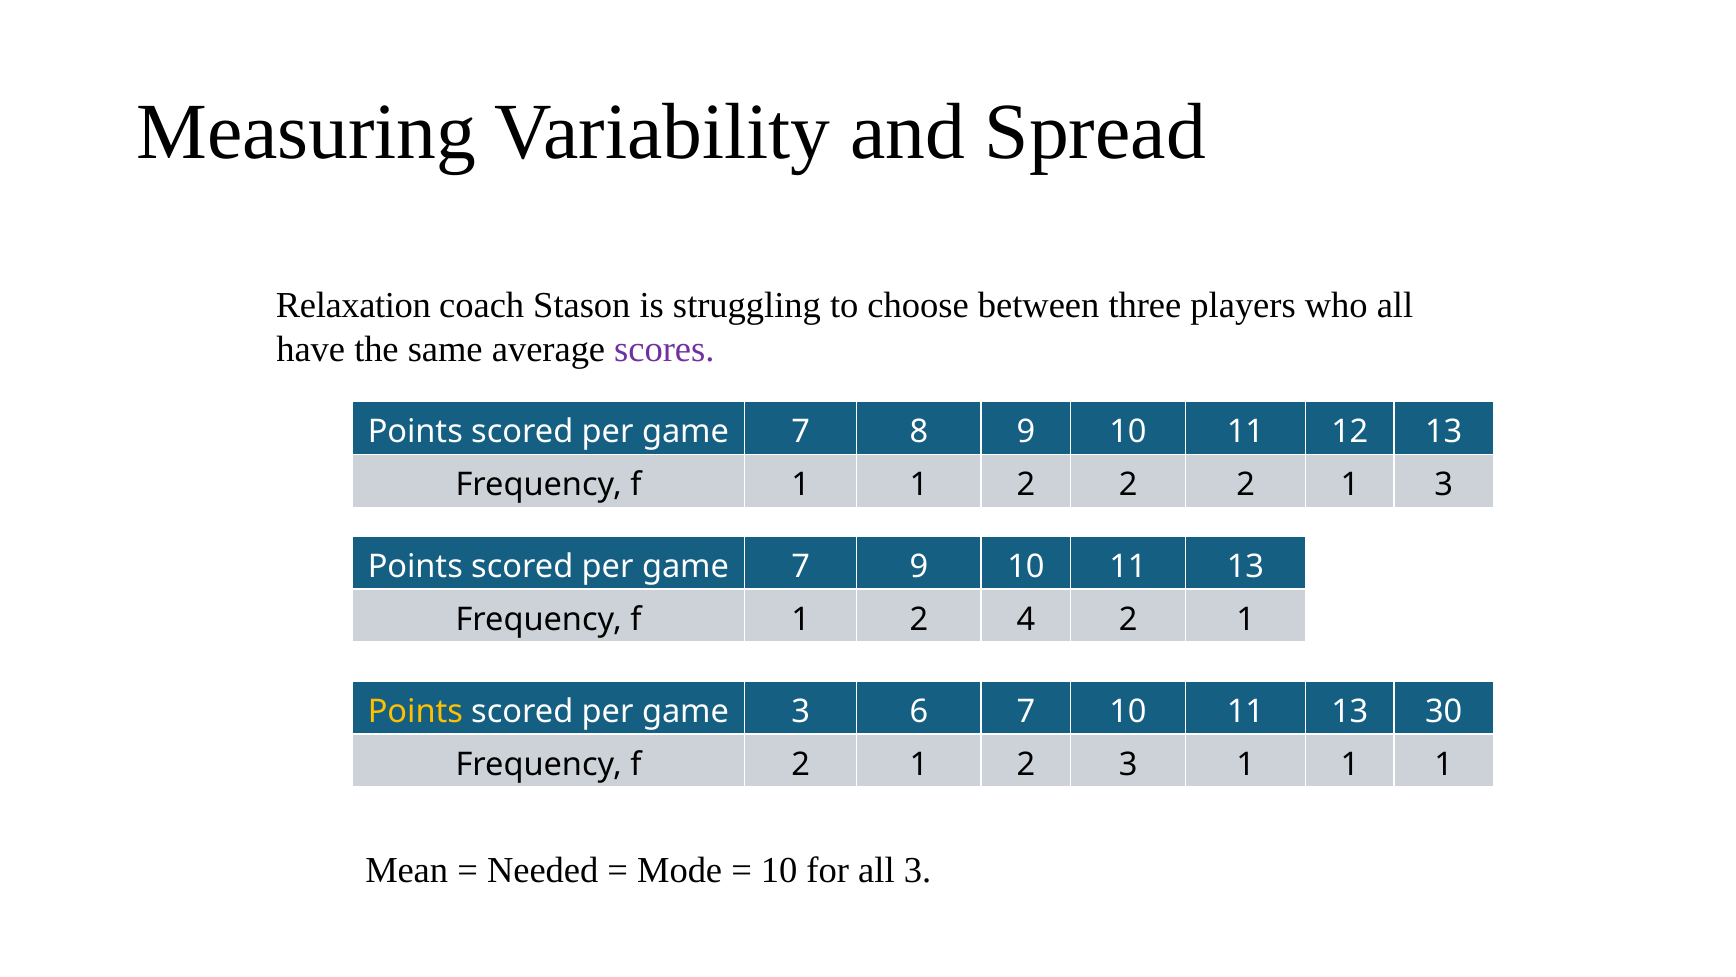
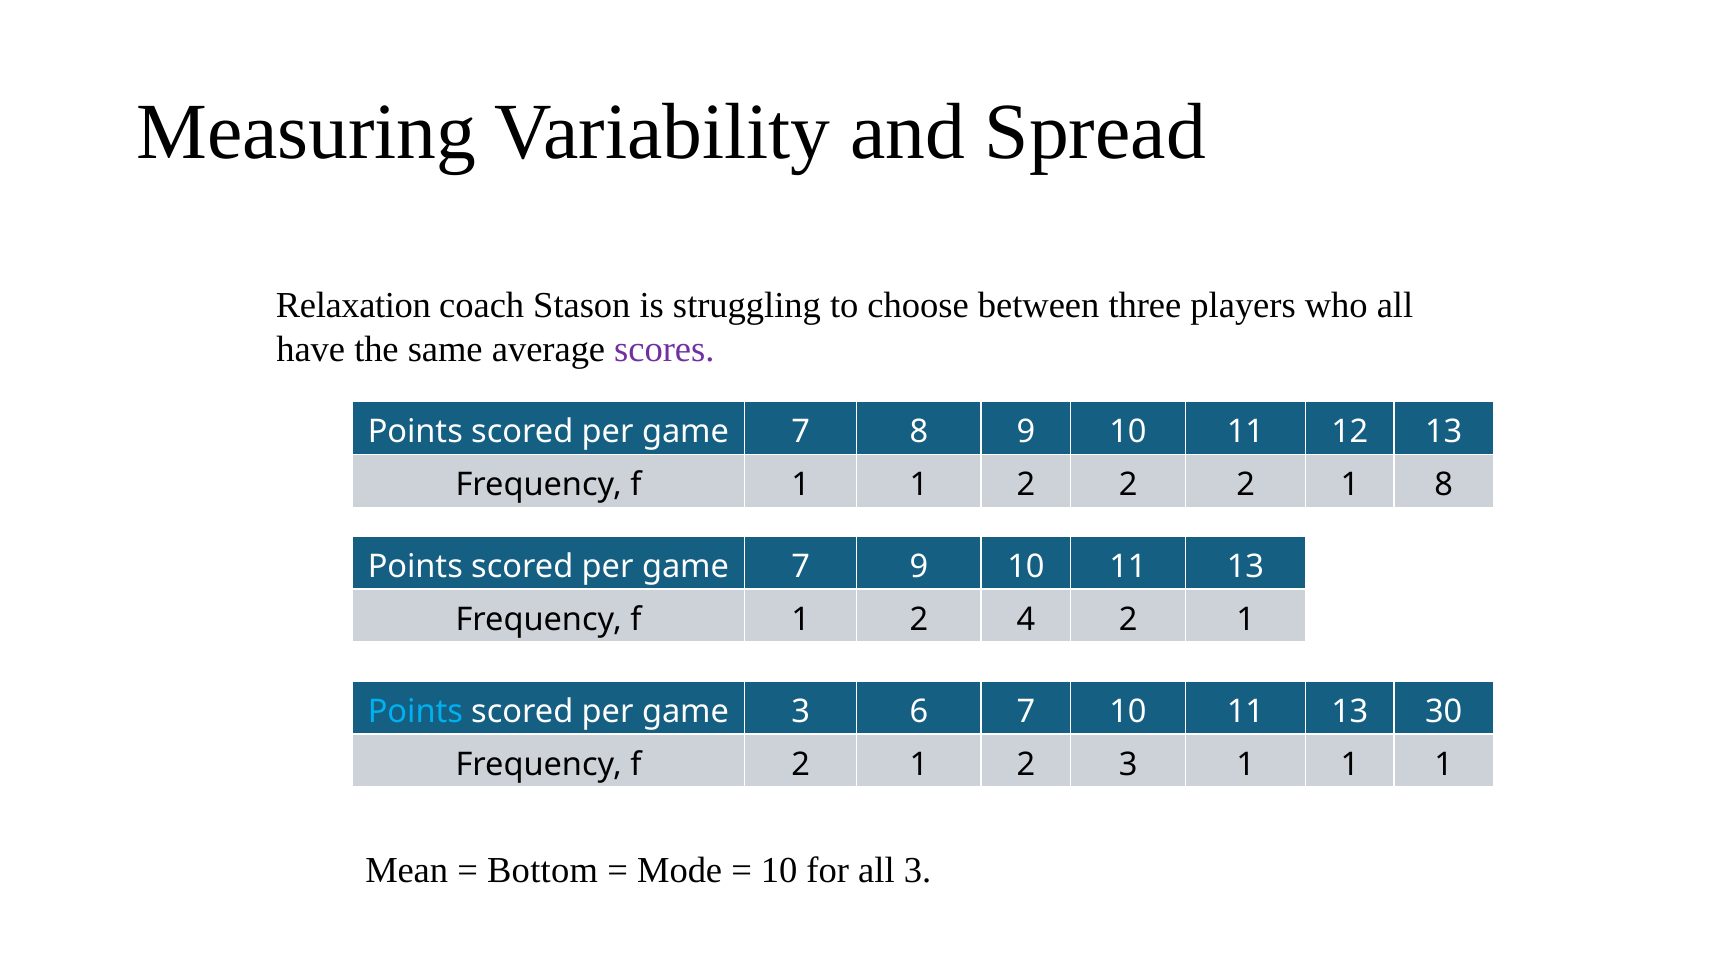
1 3: 3 -> 8 (1444, 485)
Points colour: yellow -> light blue (415, 711)
Needed: Needed -> Bottom (543, 870)
